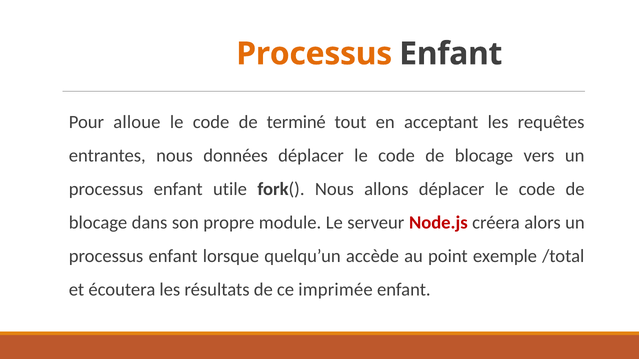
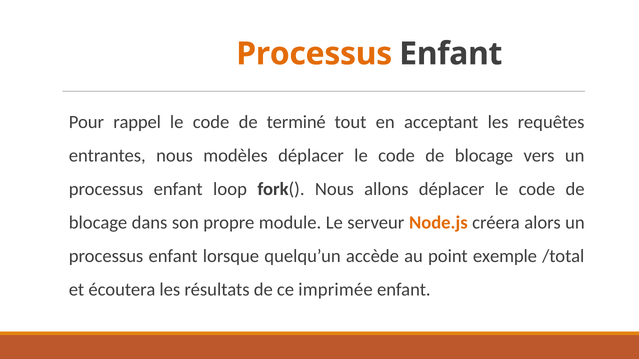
alloue: alloue -> rappel (137, 122)
données: données -> modèles (236, 156)
utile: utile -> loop (230, 189)
Node.js colour: red -> orange (438, 223)
